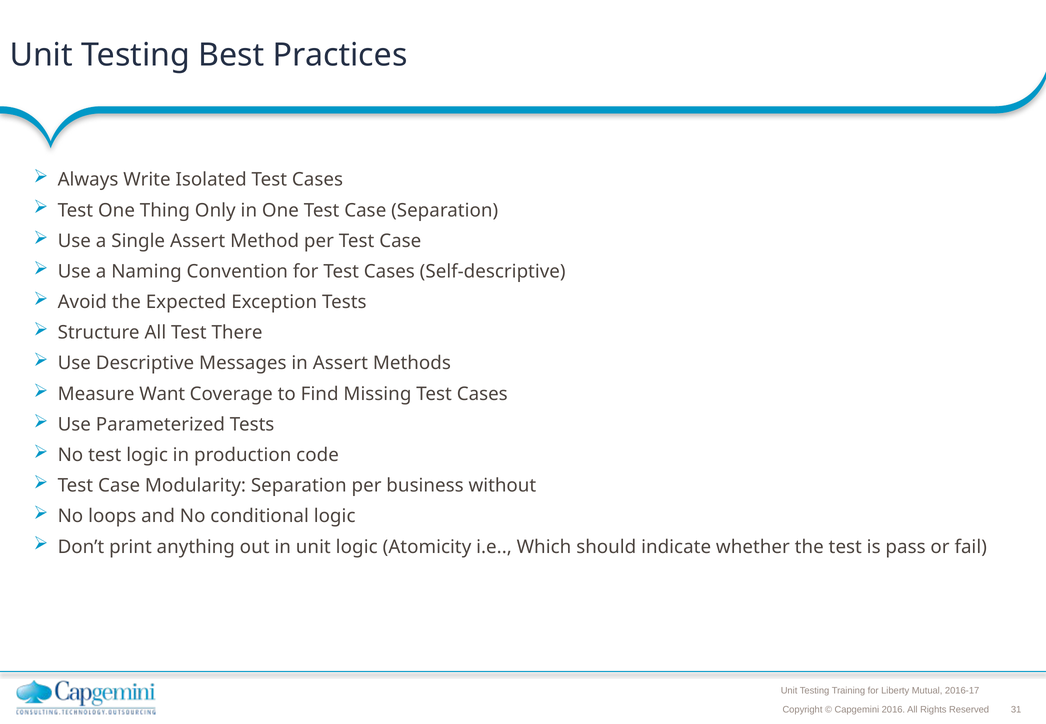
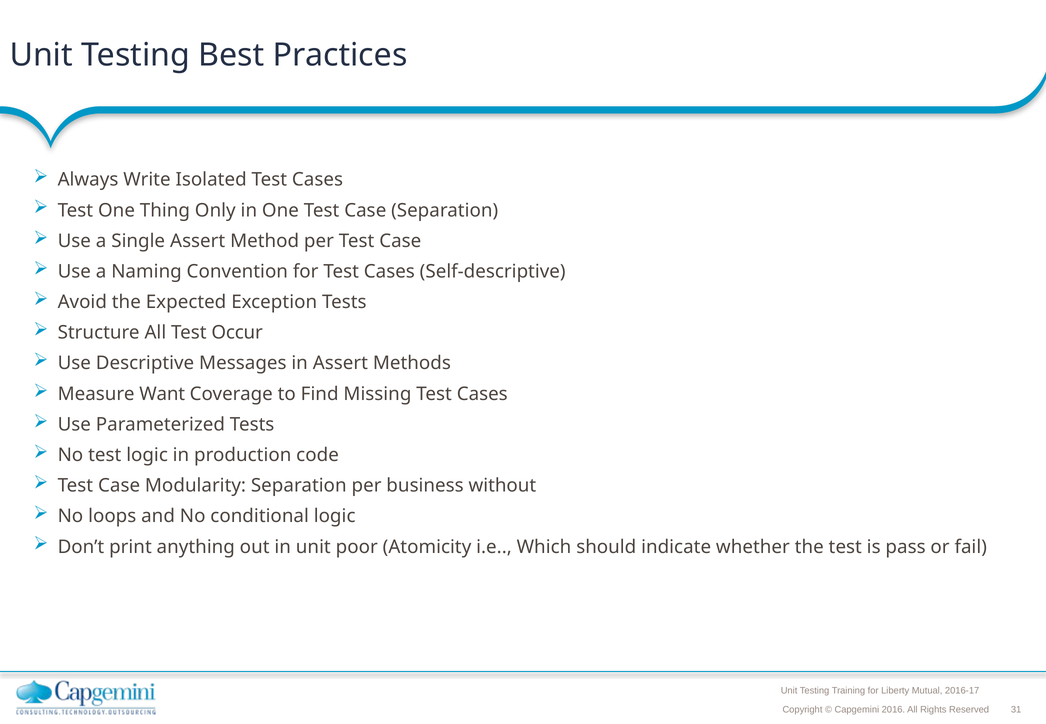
There: There -> Occur (237, 333)
unit logic: logic -> poor (357, 547)
